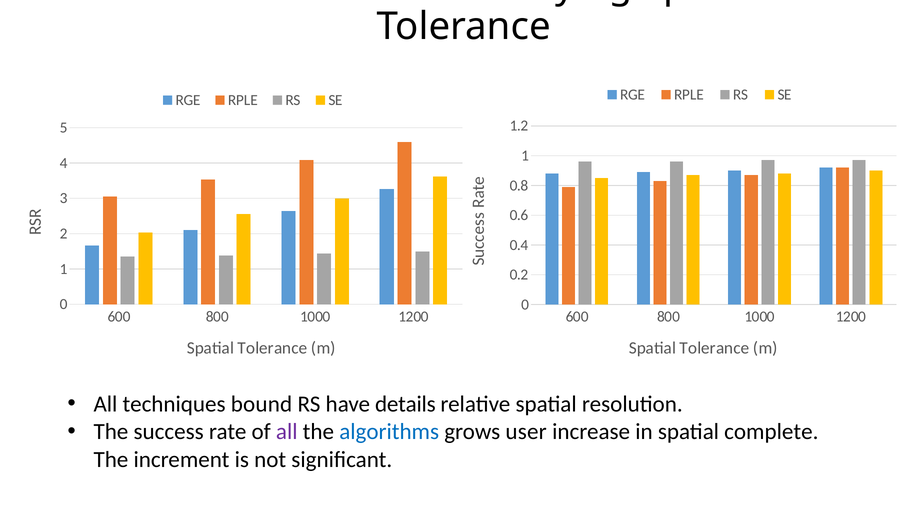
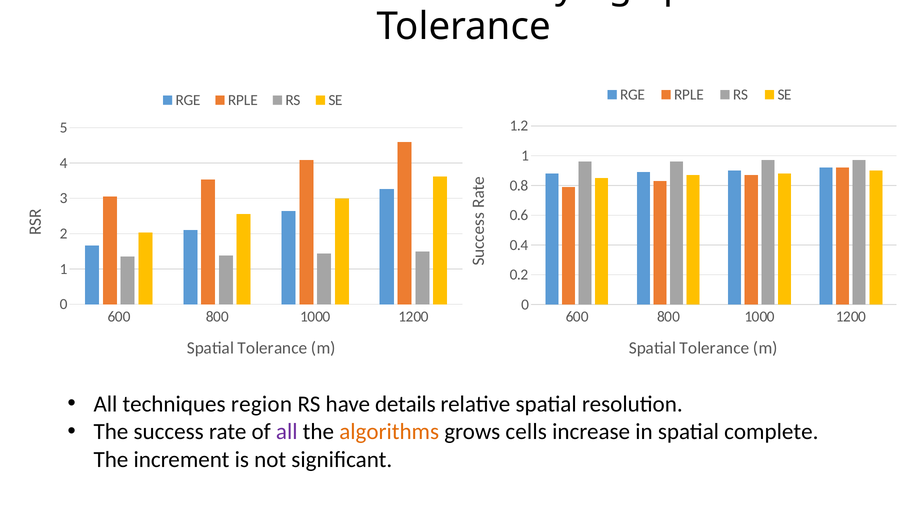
bound: bound -> region (261, 404)
algorithms colour: blue -> orange (389, 432)
user: user -> cells (526, 432)
